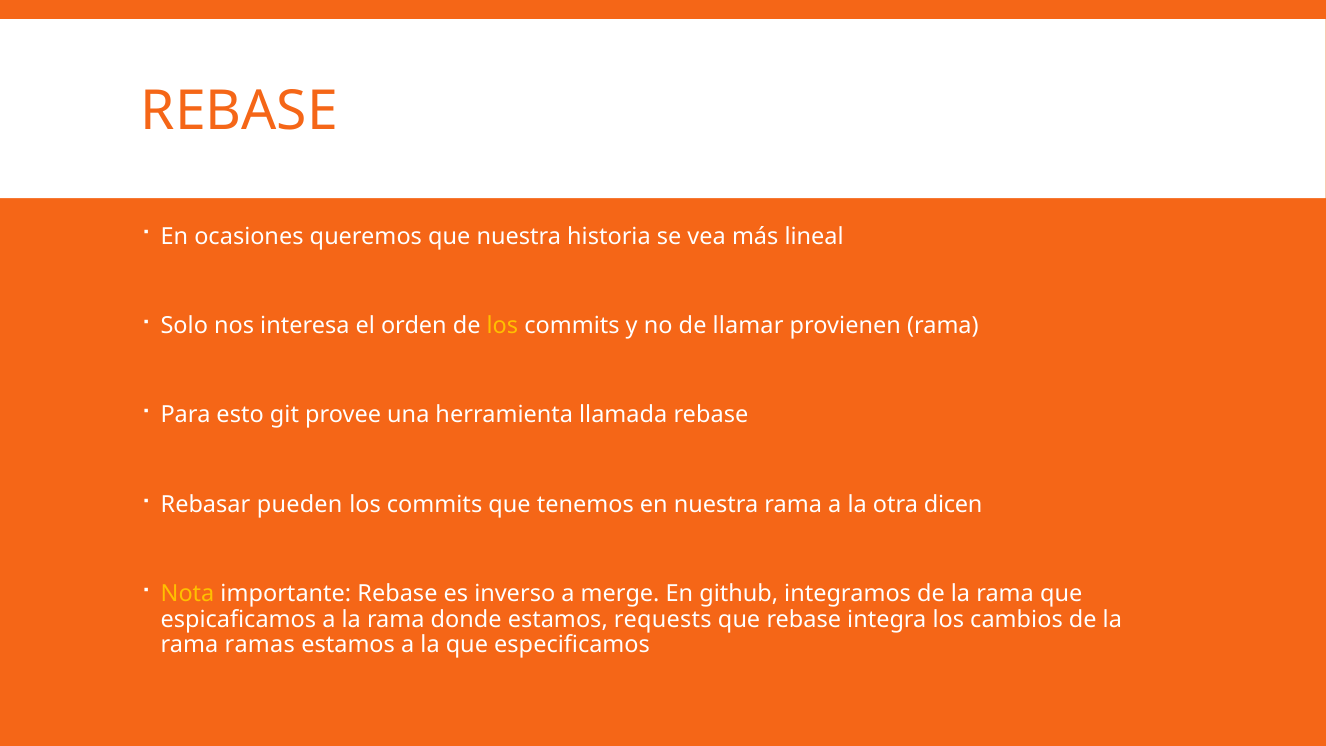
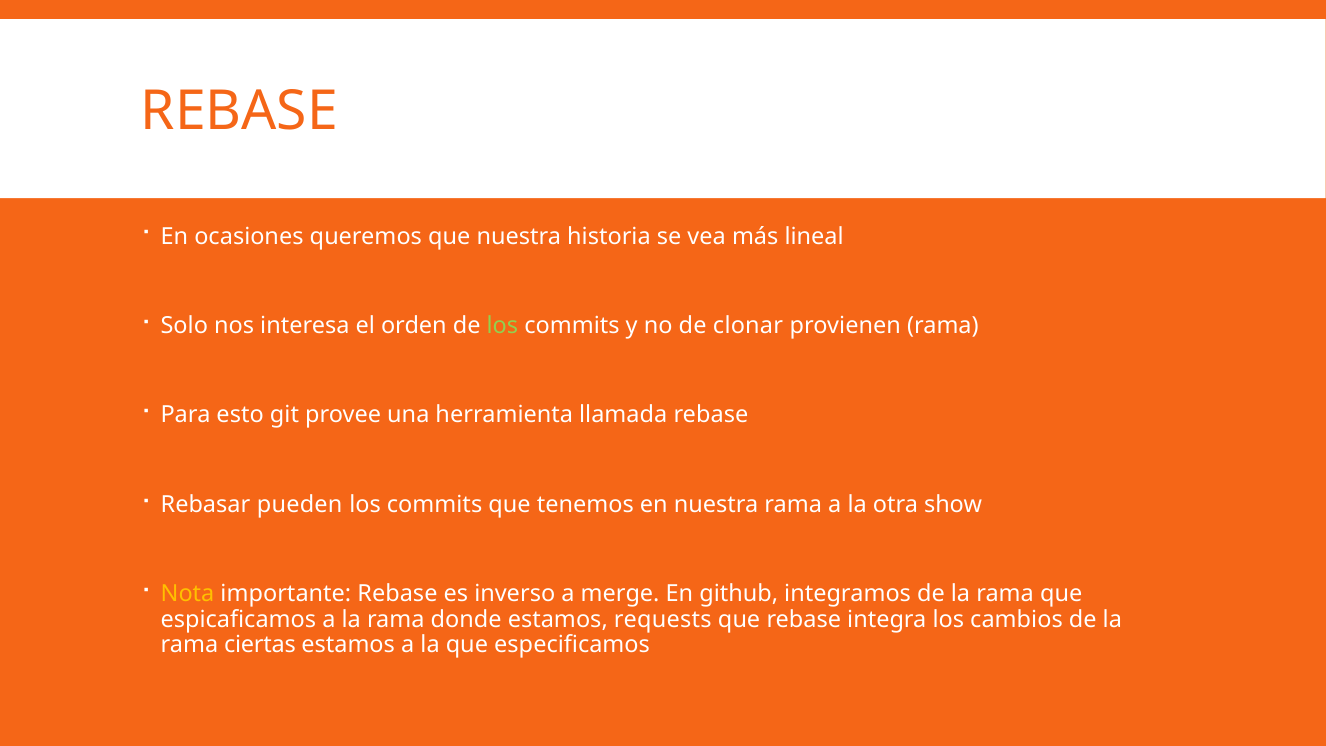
los colour: yellow -> light green (502, 326)
llamar: llamar -> clonar (748, 326)
dicen: dicen -> show (953, 505)
ramas: ramas -> ciertas (260, 645)
